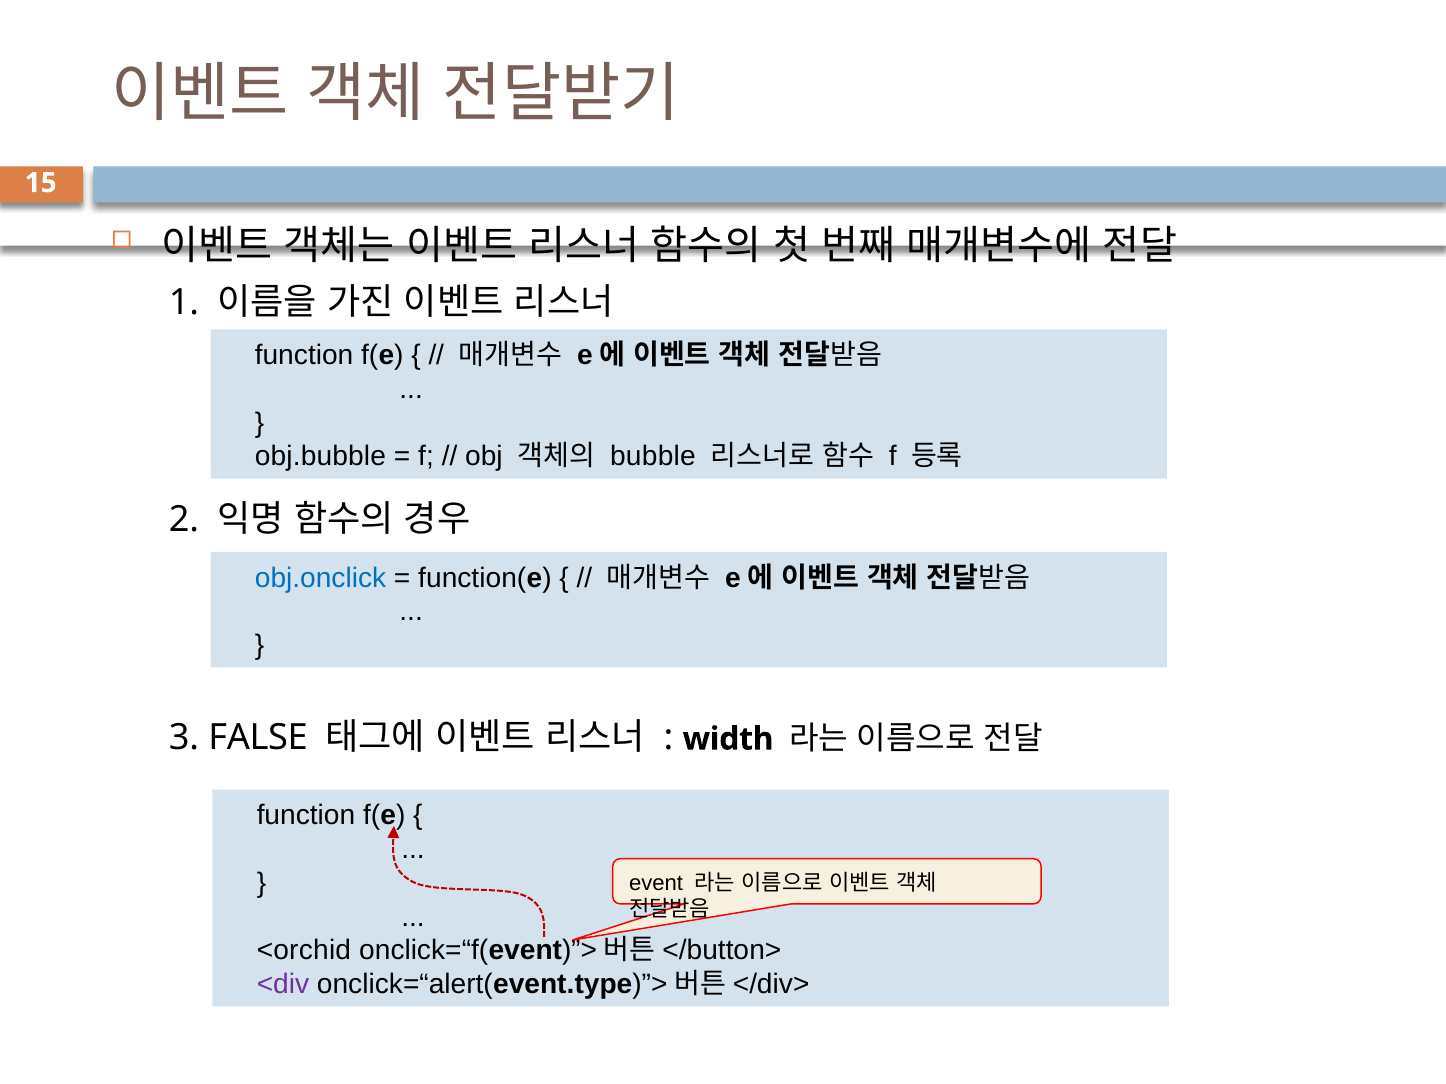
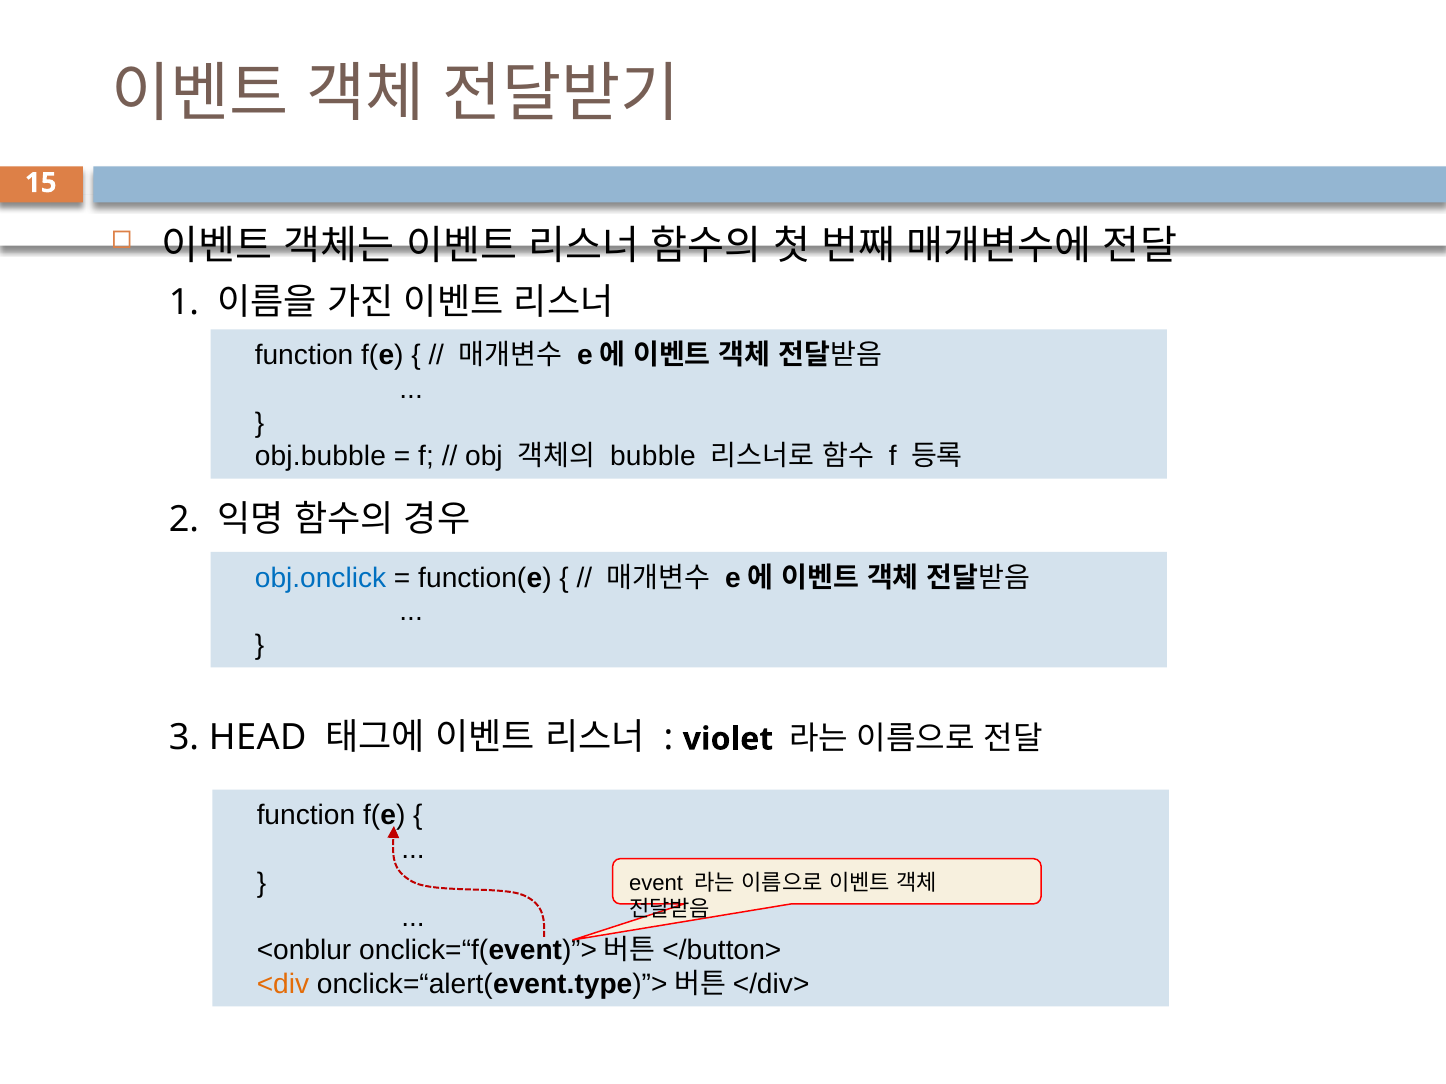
FALSE: FALSE -> HEAD (258, 738)
width: width -> violet (728, 739)
<orchid: <orchid -> <onblur (304, 951)
<div colour: purple -> orange (283, 985)
